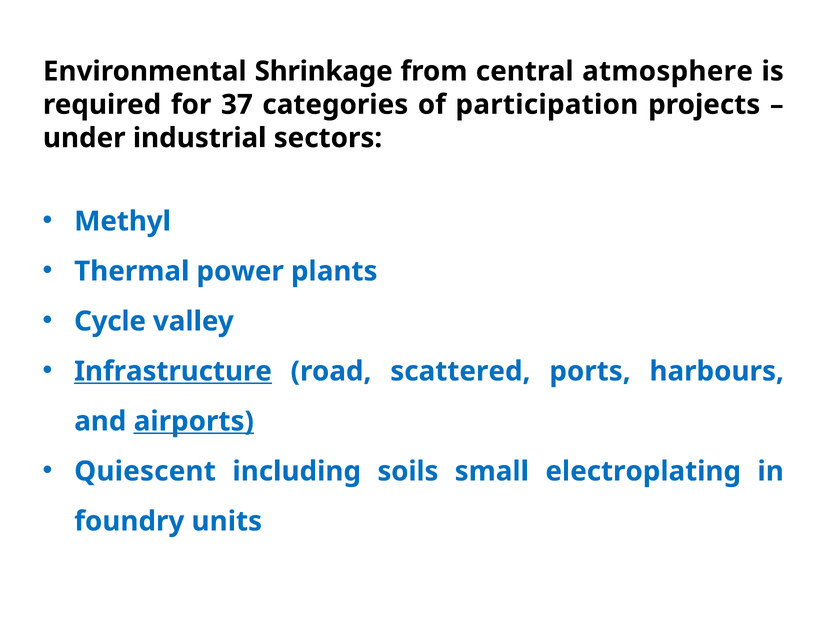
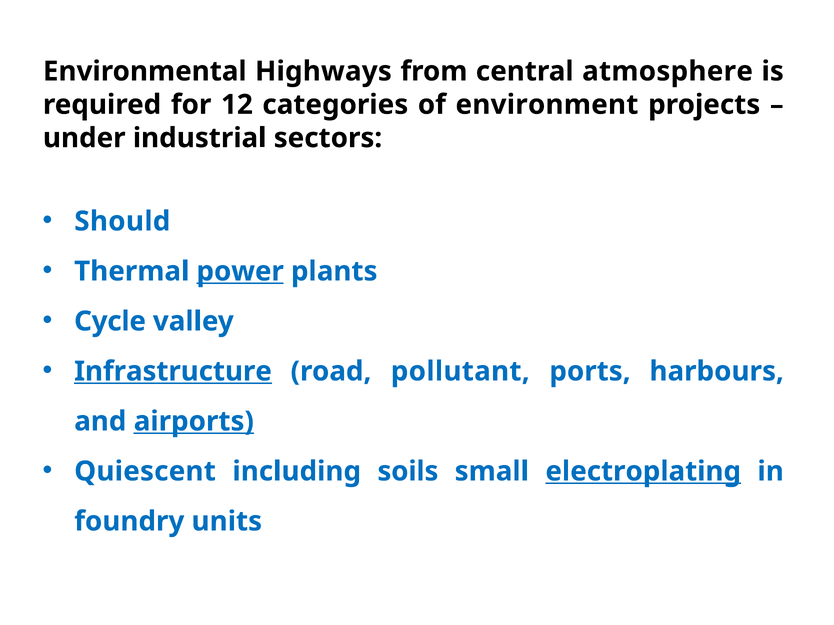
Shrinkage: Shrinkage -> Highways (323, 71)
37: 37 -> 12 (237, 105)
participation: participation -> environment (547, 105)
Methyl: Methyl -> Should (122, 221)
power underline: none -> present (240, 272)
scattered: scattered -> pollutant (460, 372)
electroplating underline: none -> present (643, 472)
